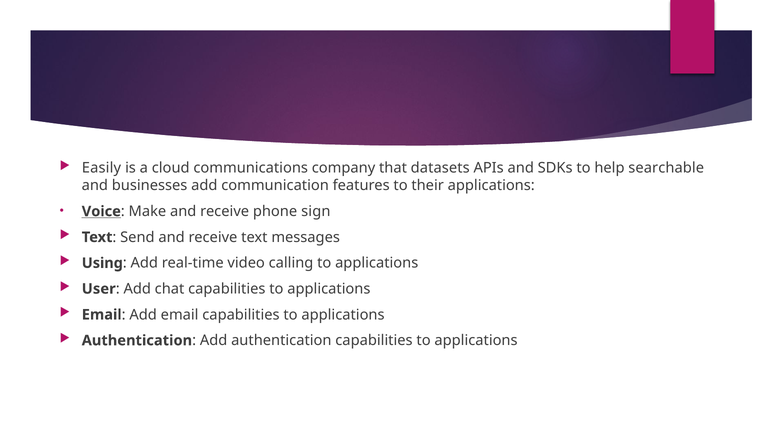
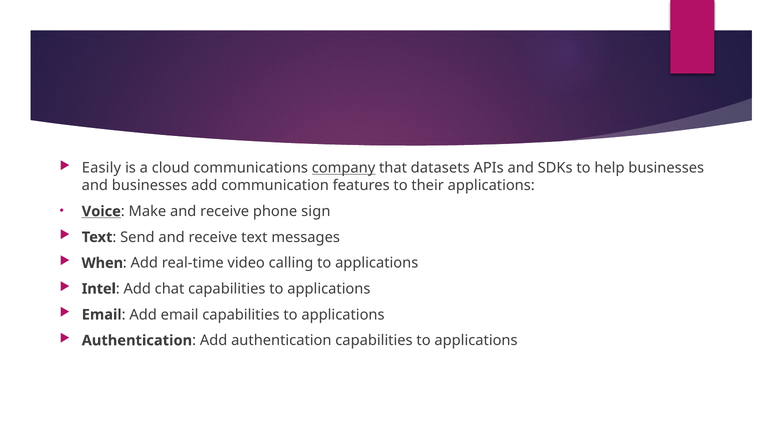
company underline: none -> present (344, 168)
help searchable: searchable -> businesses (666, 168)
Using: Using -> When (102, 263)
User: User -> Intel (99, 288)
